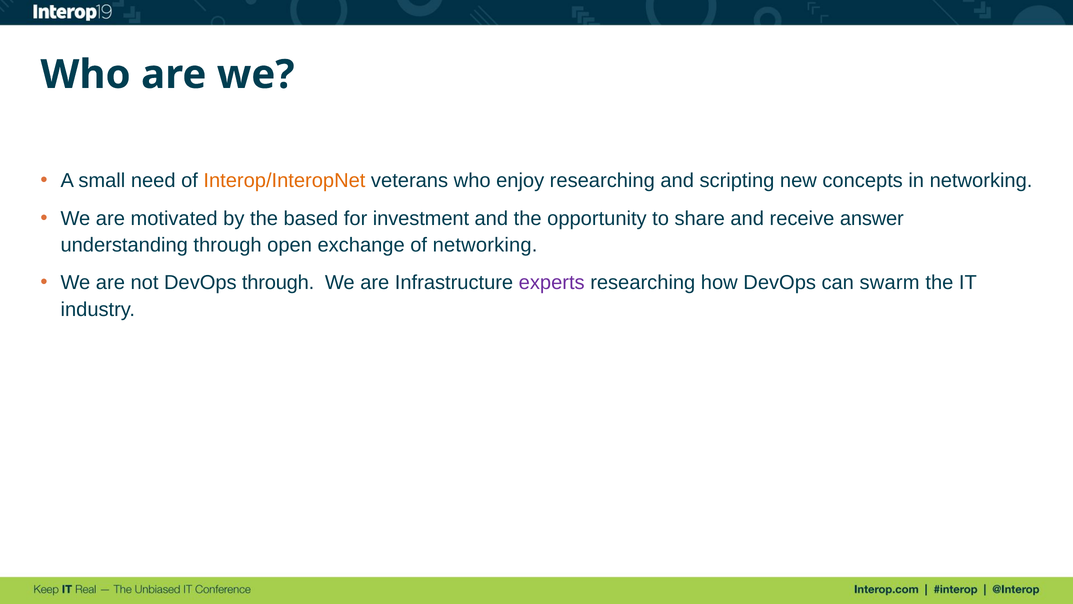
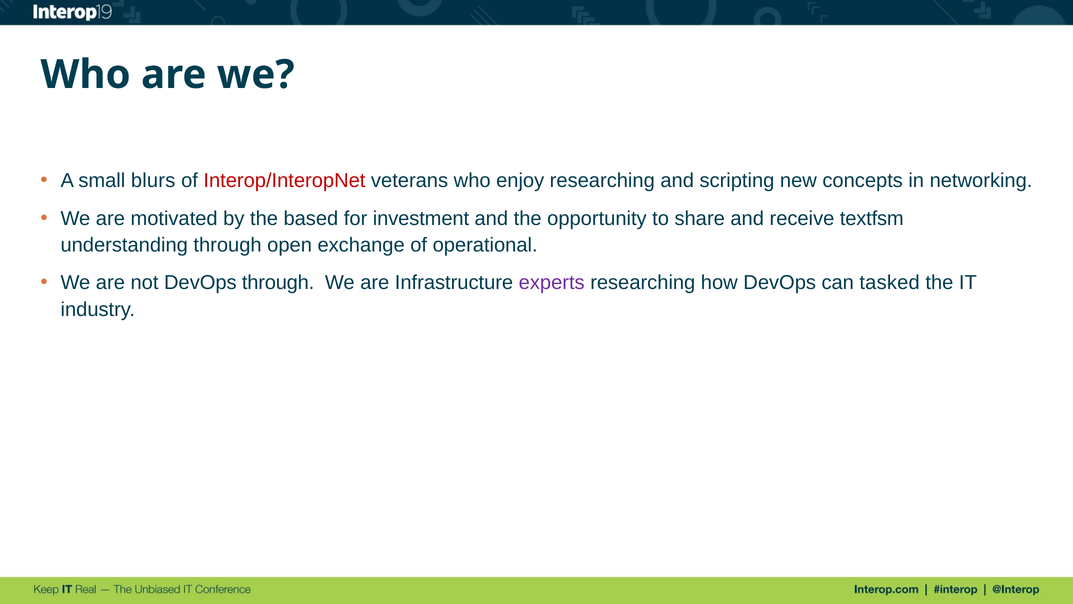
need: need -> blurs (153, 181)
Interop/InteropNet colour: orange -> red (284, 181)
answer: answer -> textfsm (872, 218)
of networking: networking -> operational (485, 245)
swarm: swarm -> tasked (890, 283)
